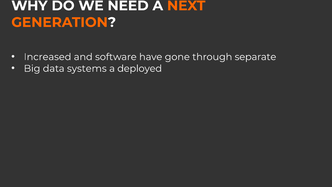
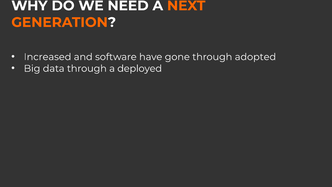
separate: separate -> adopted (255, 57)
data systems: systems -> through (87, 68)
